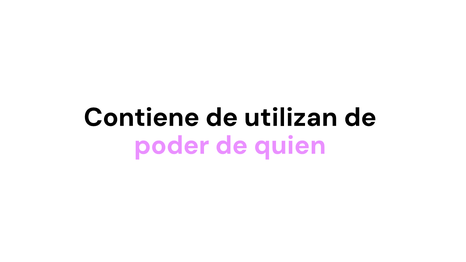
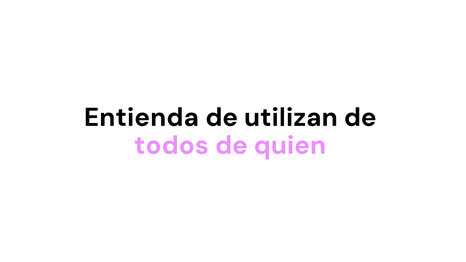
Contiene: Contiene -> Entienda (141, 117)
poder: poder -> todos (171, 145)
